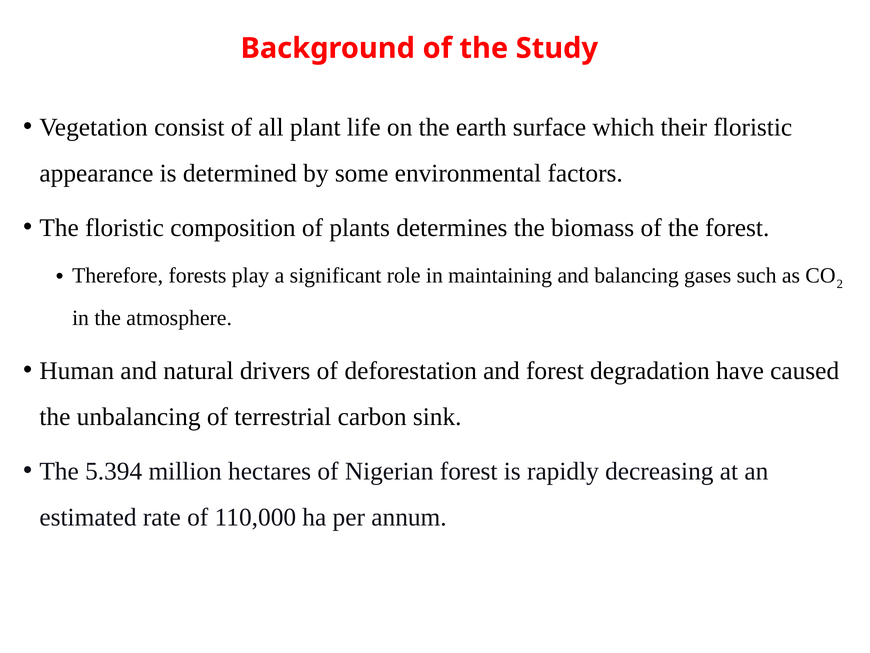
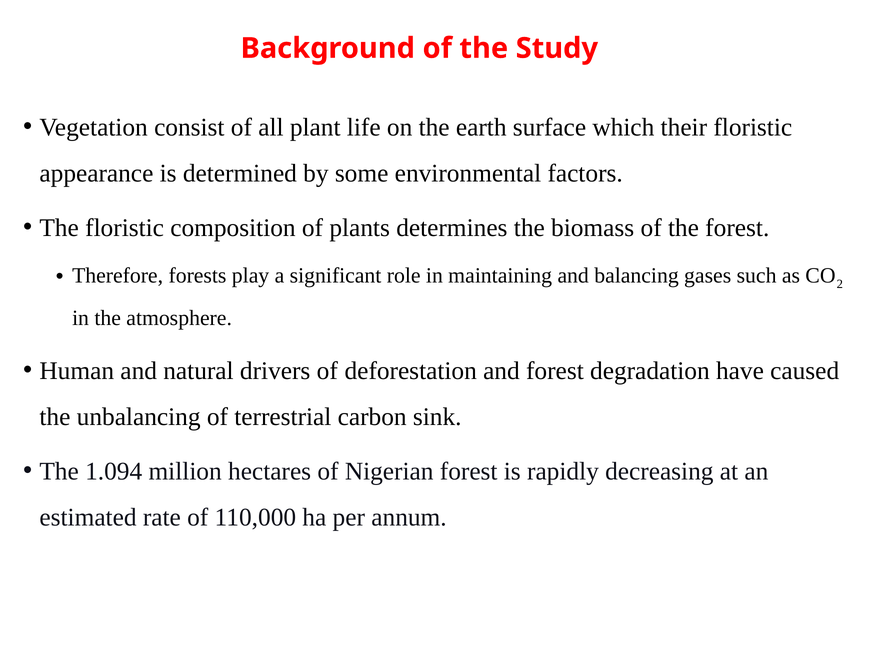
5.394: 5.394 -> 1.094 (114, 471)
